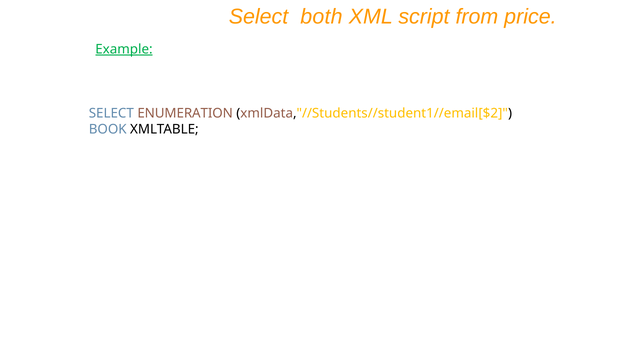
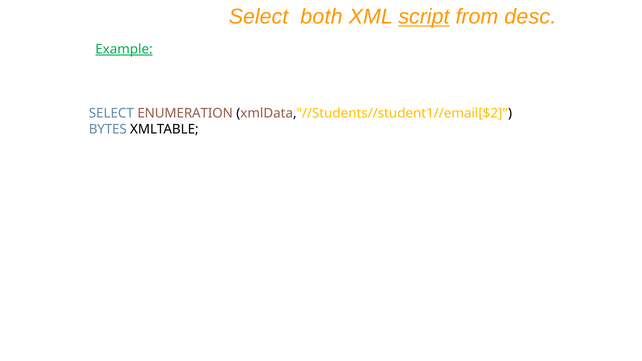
script underline: none -> present (424, 17)
price: price -> desc (530, 17)
BOOK: BOOK -> BYTES (108, 129)
